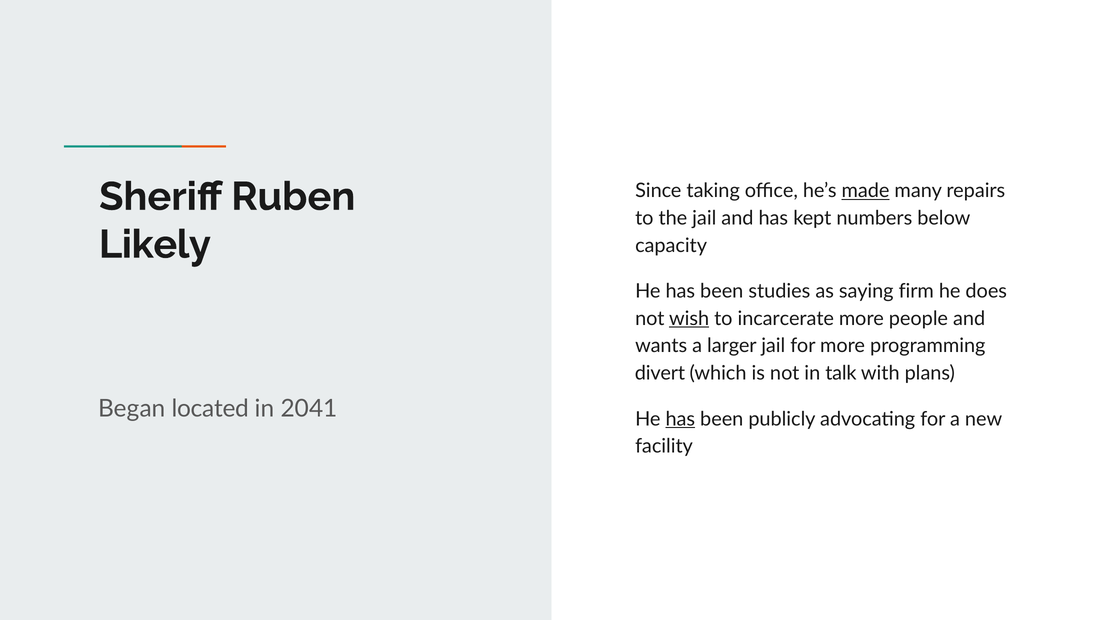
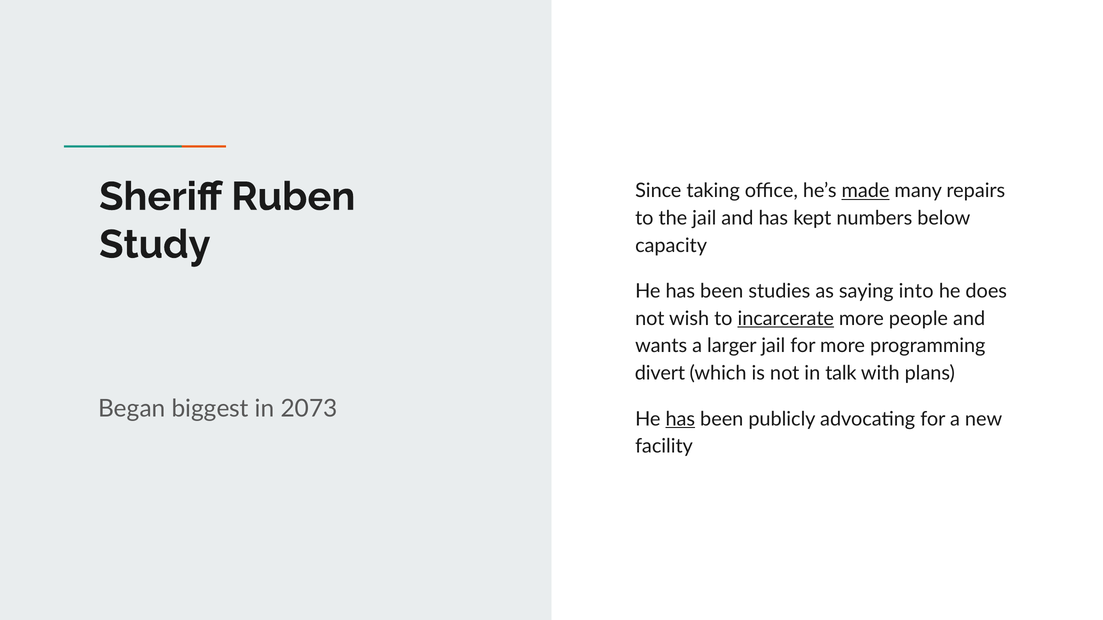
Likely: Likely -> Study (155, 245)
firm: firm -> into (916, 291)
wish underline: present -> none (689, 319)
incarcerate underline: none -> present (786, 319)
located: located -> biggest (210, 409)
2041: 2041 -> 2073 (309, 409)
